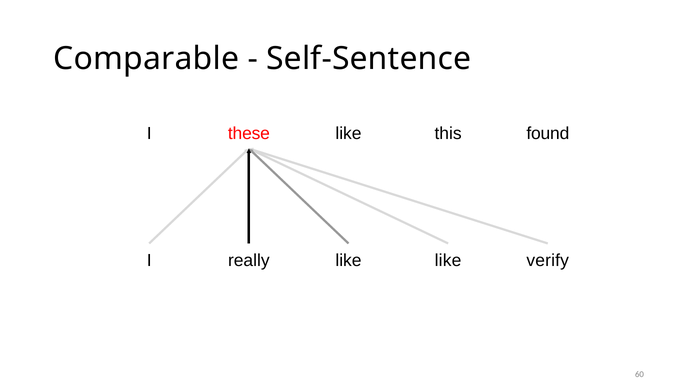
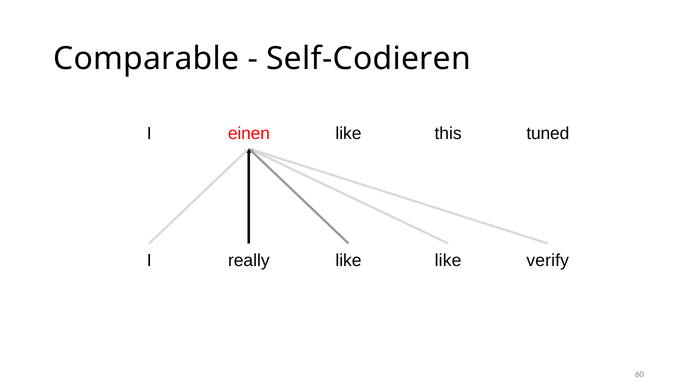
Self-Sentence: Self-Sentence -> Self-Codieren (369, 59)
these: these -> einen (249, 134)
found: found -> tuned (548, 134)
